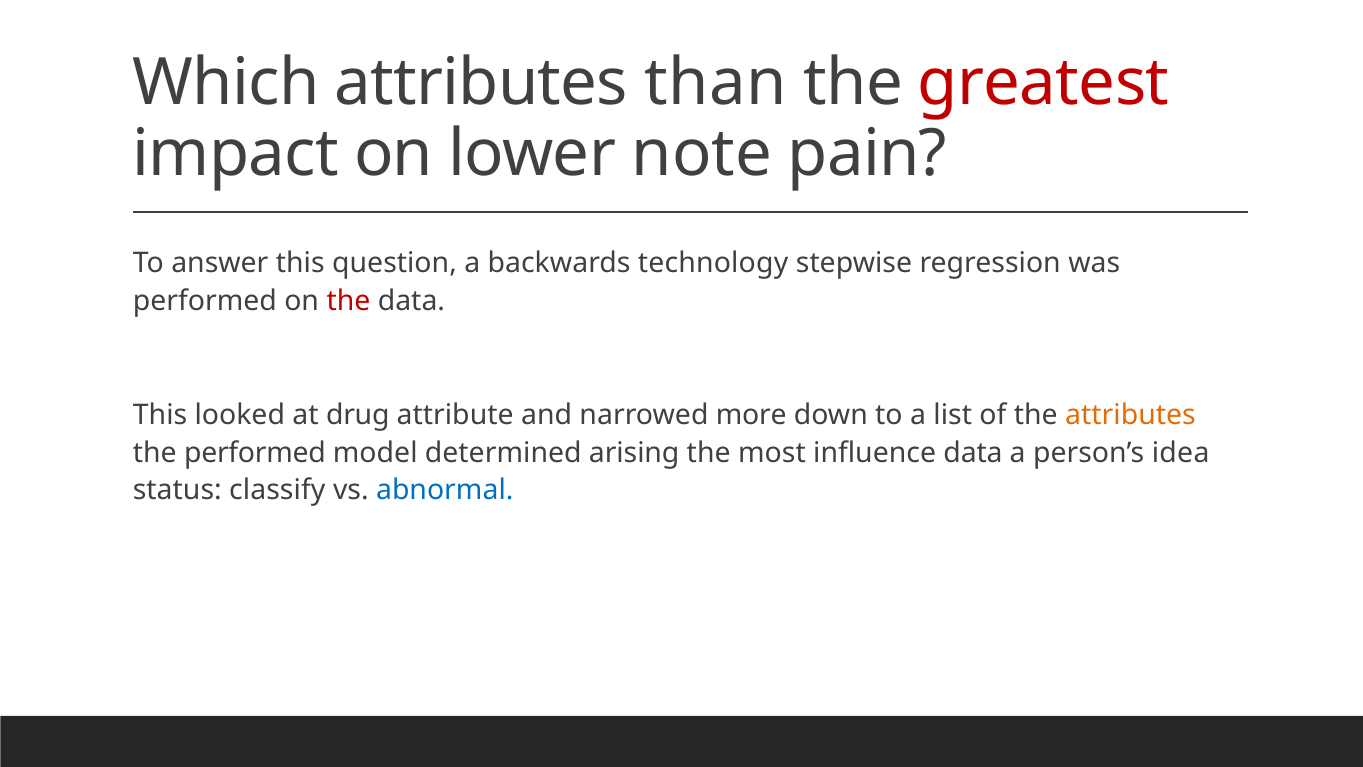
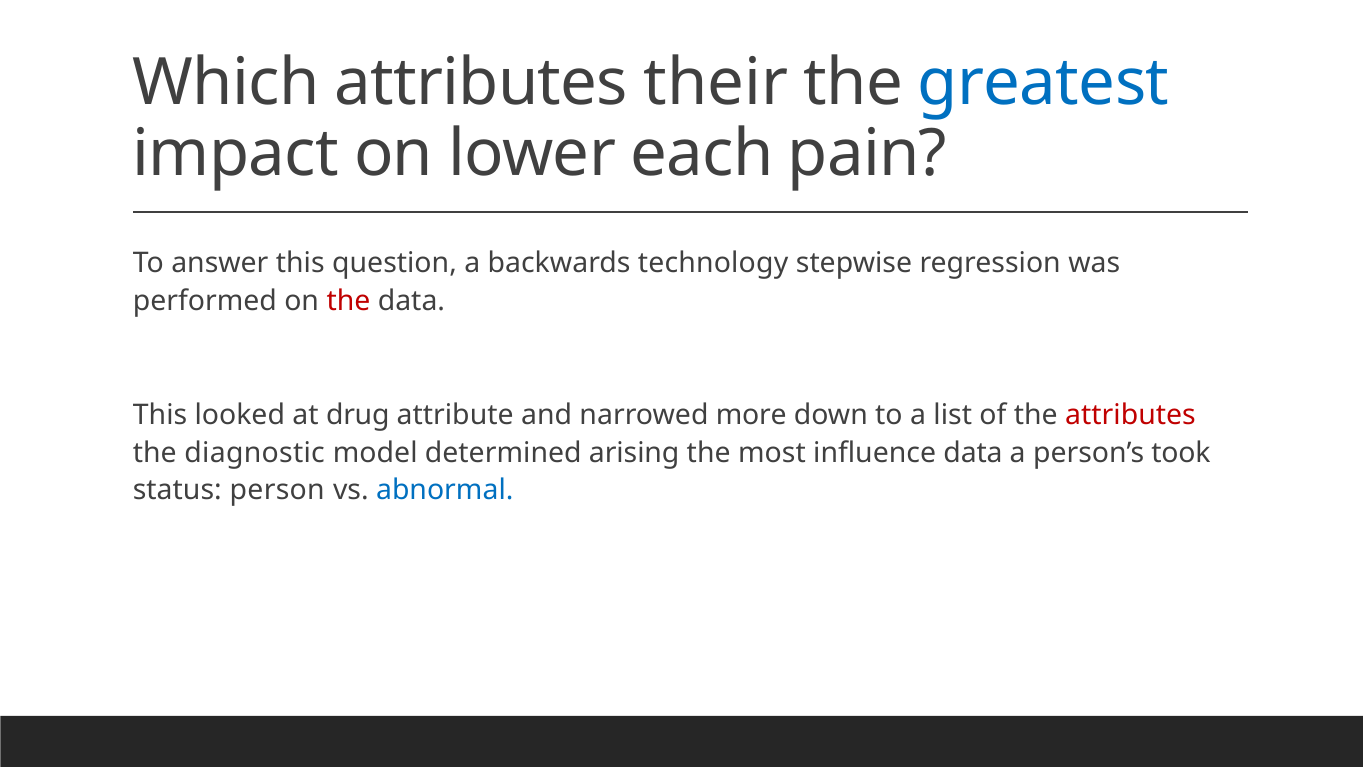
than: than -> their (716, 83)
greatest colour: red -> blue (1044, 83)
note: note -> each (702, 153)
attributes colour: orange -> red (1130, 415)
the performed: performed -> diagnostic (255, 453)
idea: idea -> took (1181, 453)
classify: classify -> person (277, 490)
